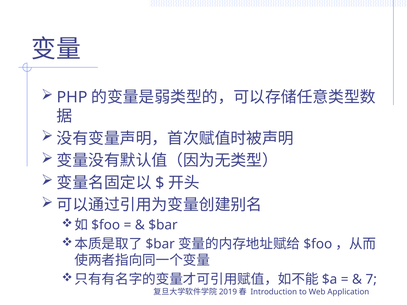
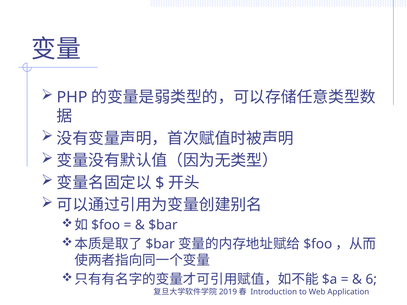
7: 7 -> 6 (371, 280)
